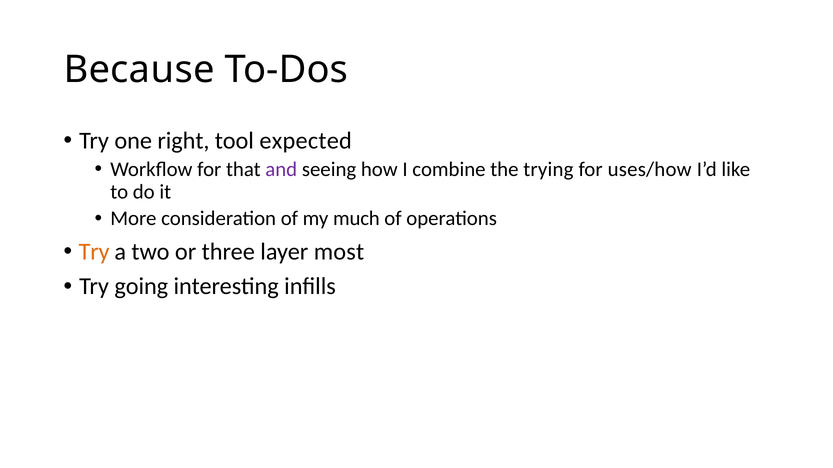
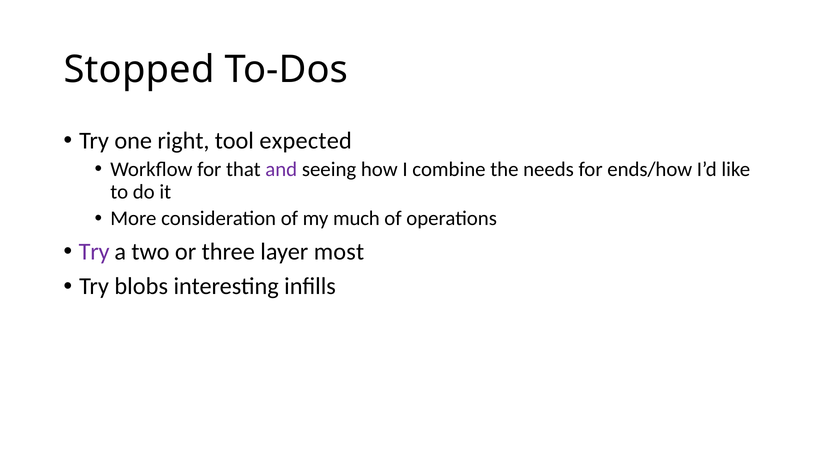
Because: Because -> Stopped (139, 70)
trying: trying -> needs (549, 170)
uses/how: uses/how -> ends/how (650, 170)
Try colour: orange -> purple (94, 252)
going: going -> blobs (141, 287)
